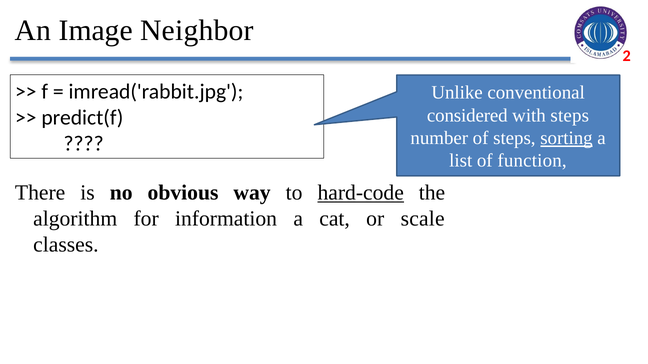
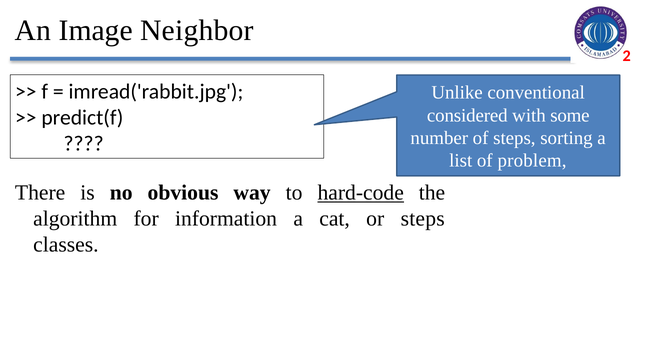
with steps: steps -> some (570, 116)
sorting underline: present -> none (566, 138)
function: function -> problem (532, 161)
or scale: scale -> steps (423, 219)
